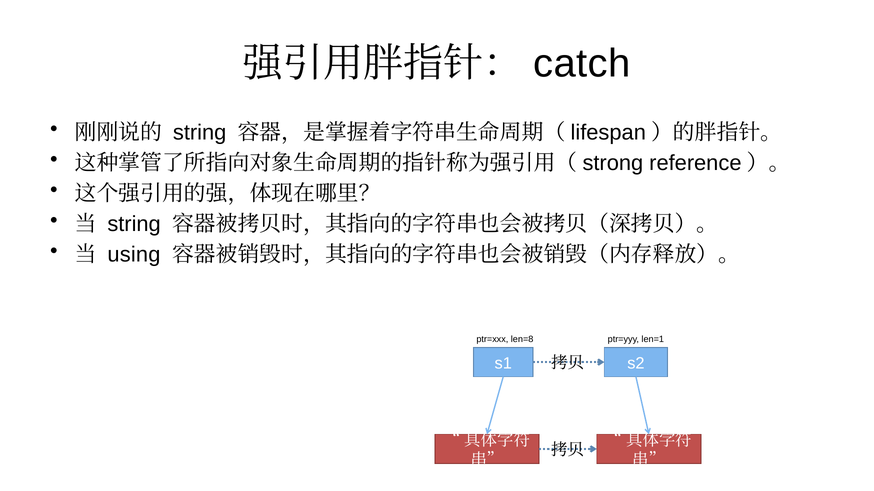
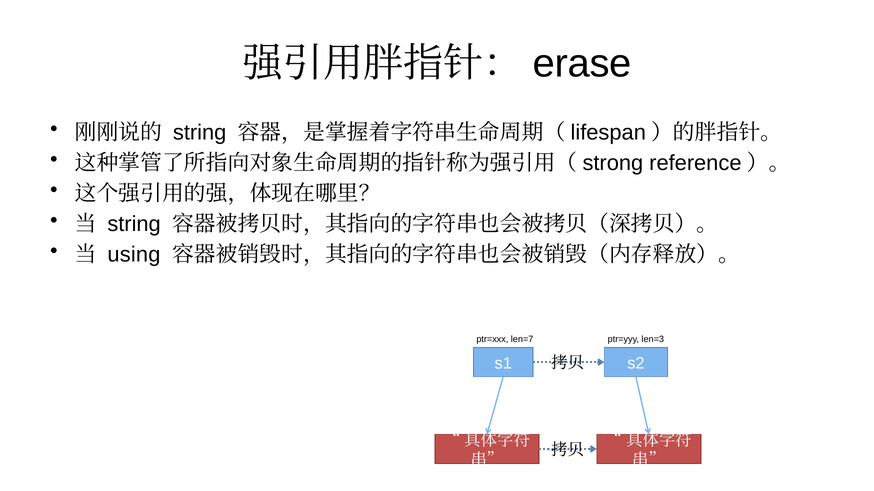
catch: catch -> erase (582, 63)
len=8: len=8 -> len=7 (522, 340)
len=1: len=1 -> len=3 (653, 340)
